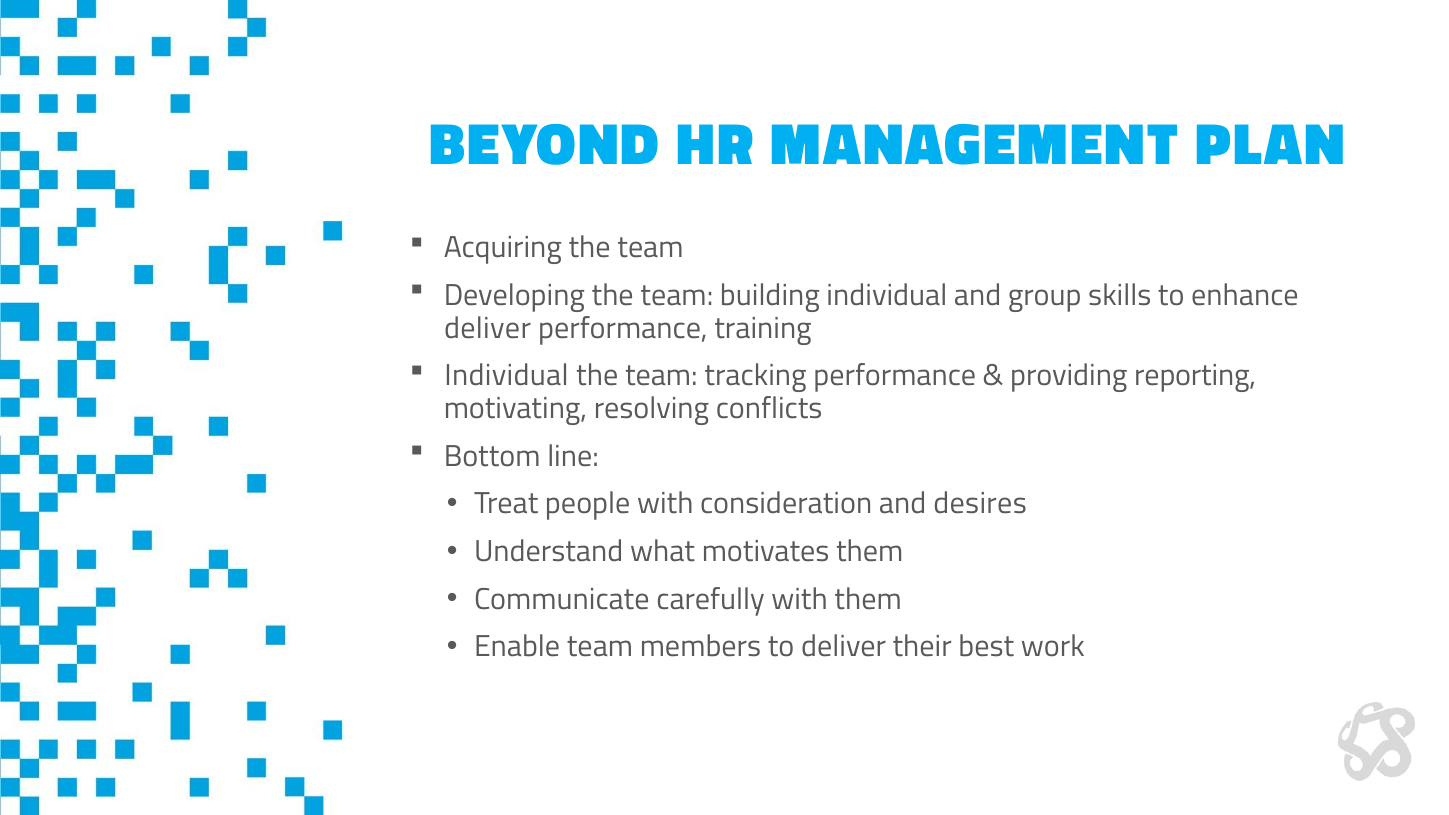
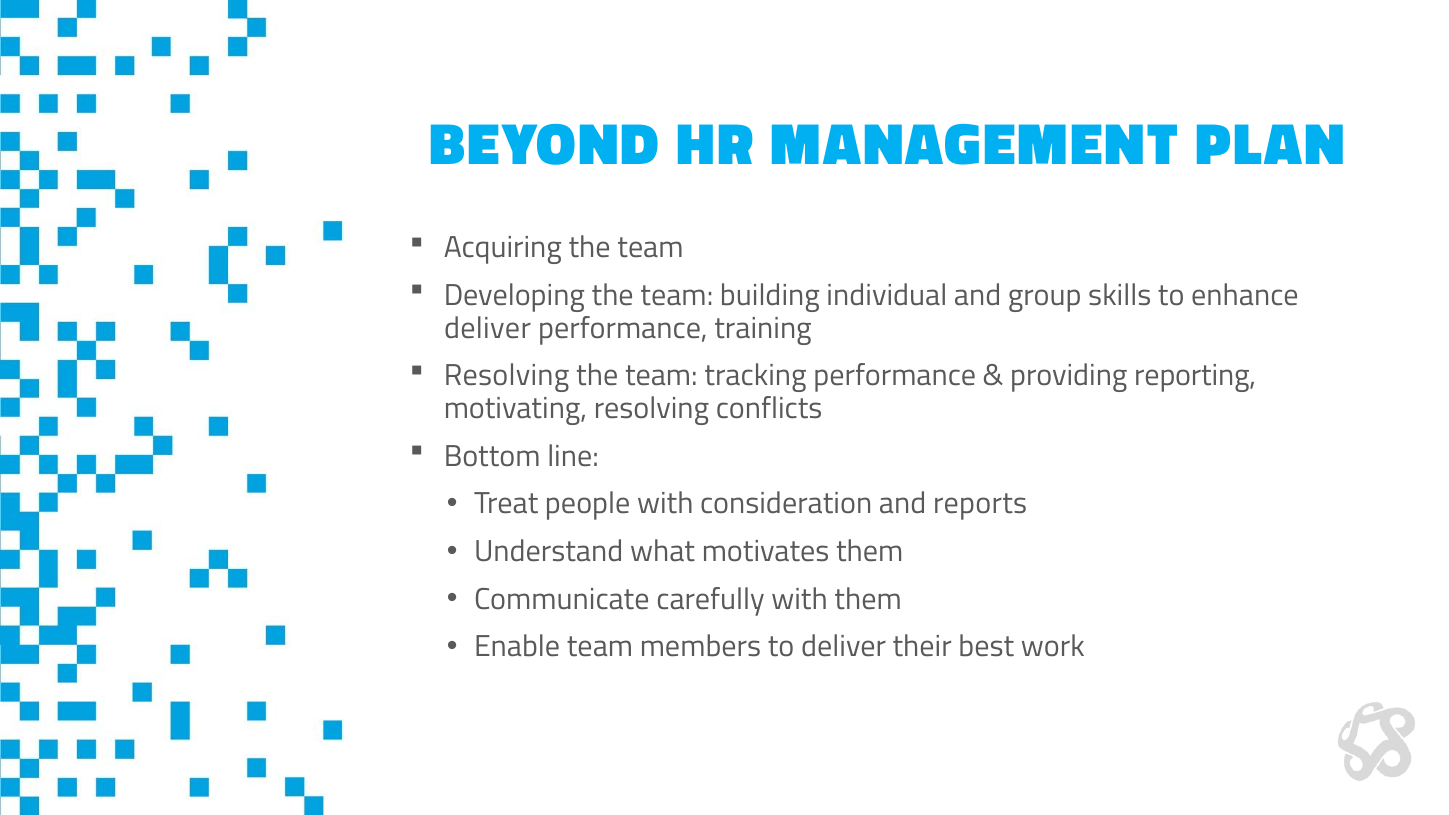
Individual: Individual -> Resolving (507, 376)
desires: desires -> reports (980, 504)
